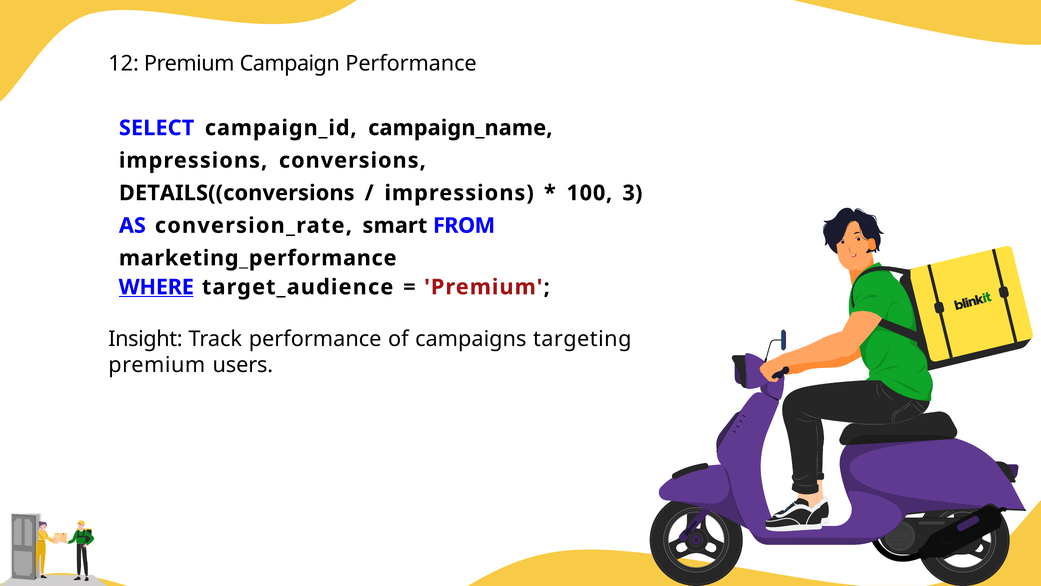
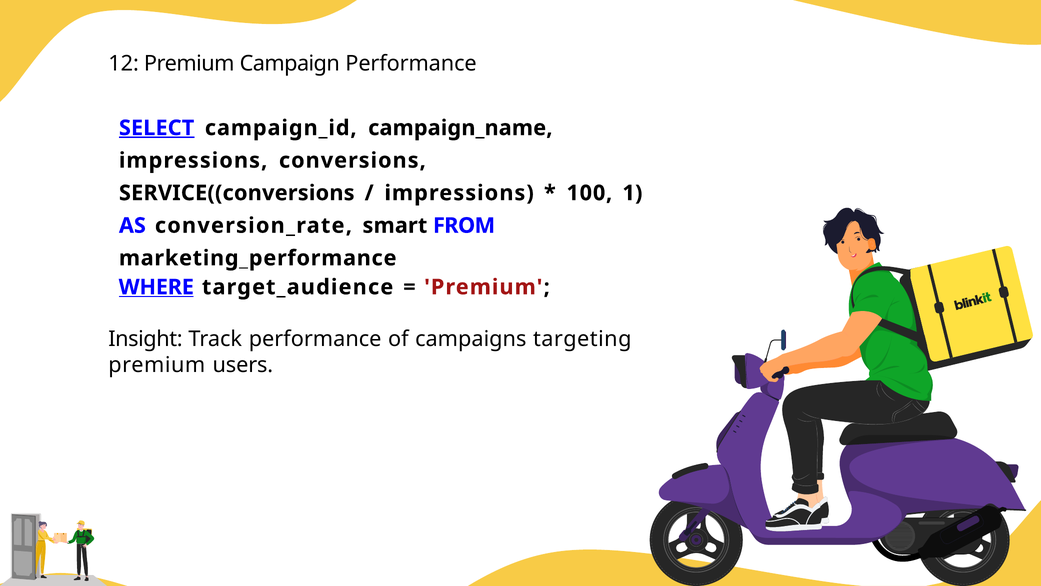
SELECT underline: none -> present (157, 128)
DETAILS((conversions: DETAILS((conversions -> SERVICE((conversions (237, 193)
3: 3 -> 1 (632, 193)
